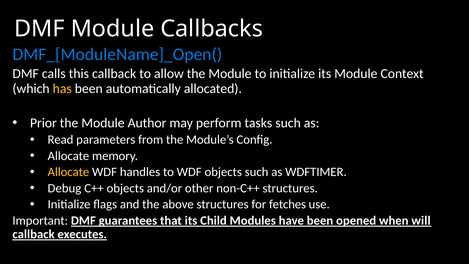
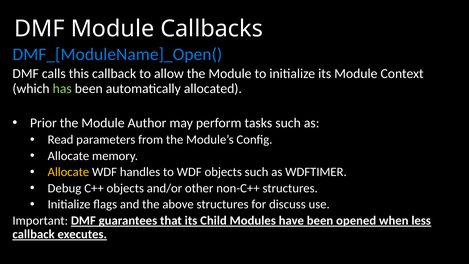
has colour: yellow -> light green (62, 88)
fetches: fetches -> discuss (287, 204)
will: will -> less (421, 220)
